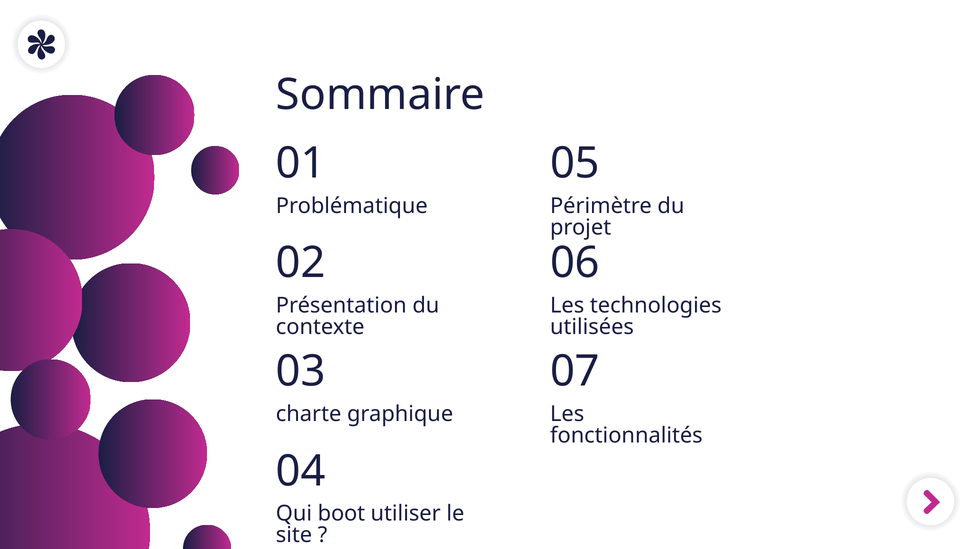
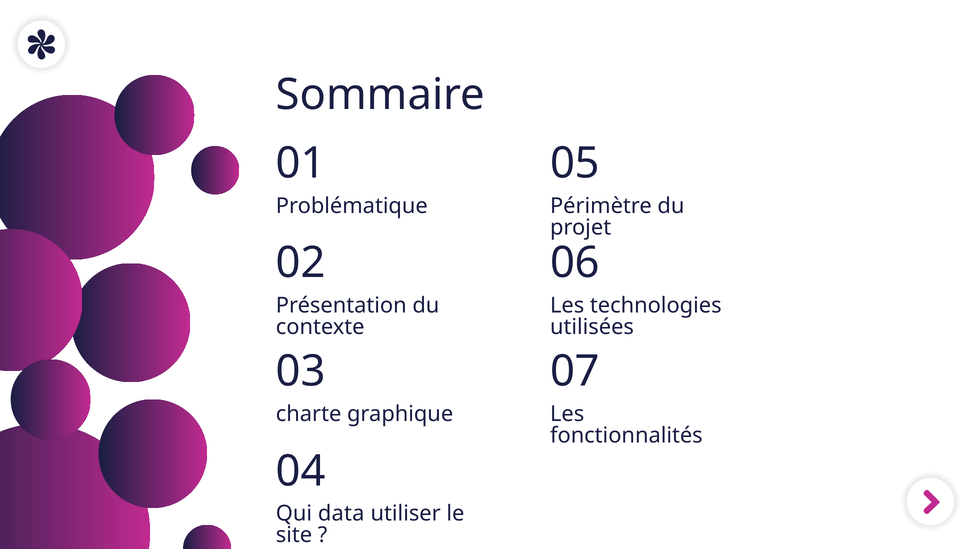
boot: boot -> data (341, 514)
